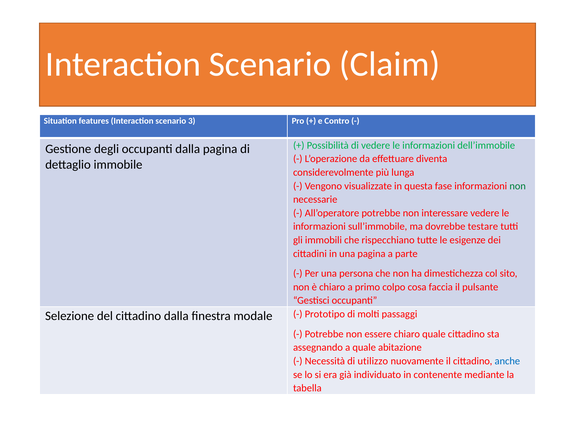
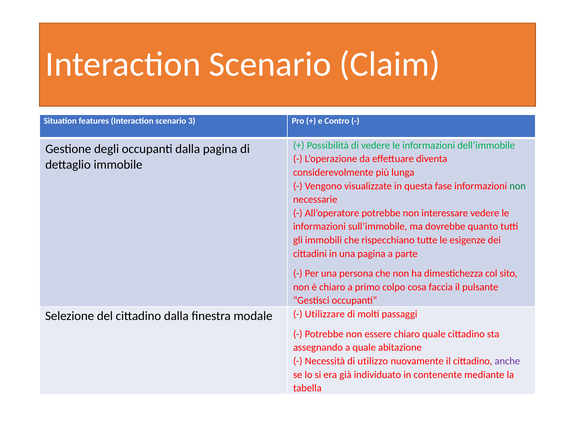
testare: testare -> quanto (483, 227)
Prototipo: Prototipo -> Utilizzare (325, 314)
anche colour: blue -> purple (507, 361)
